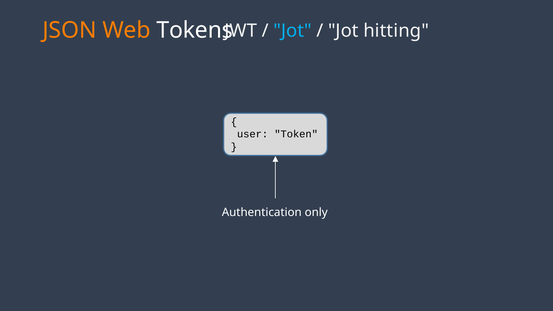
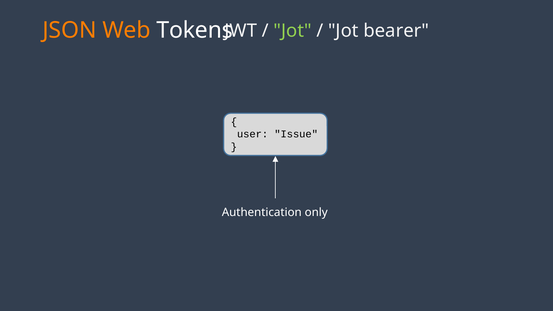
Jot colour: light blue -> light green (293, 31)
hitting: hitting -> bearer (396, 31)
Token: Token -> Issue (296, 134)
